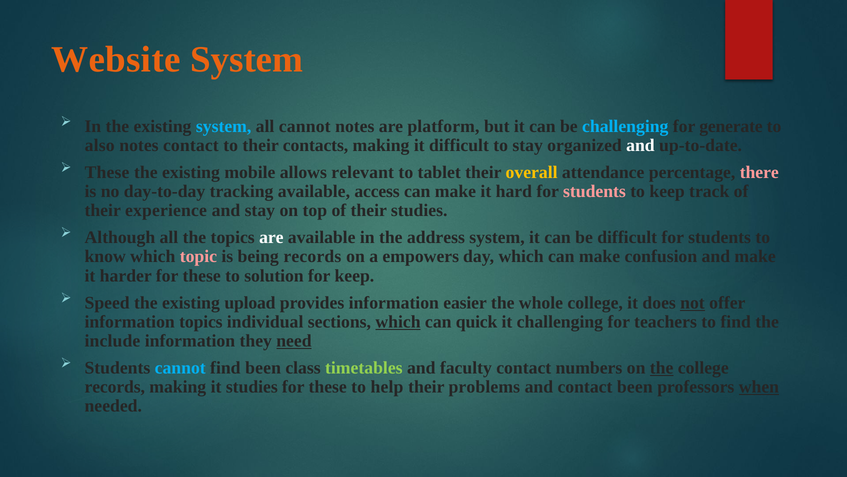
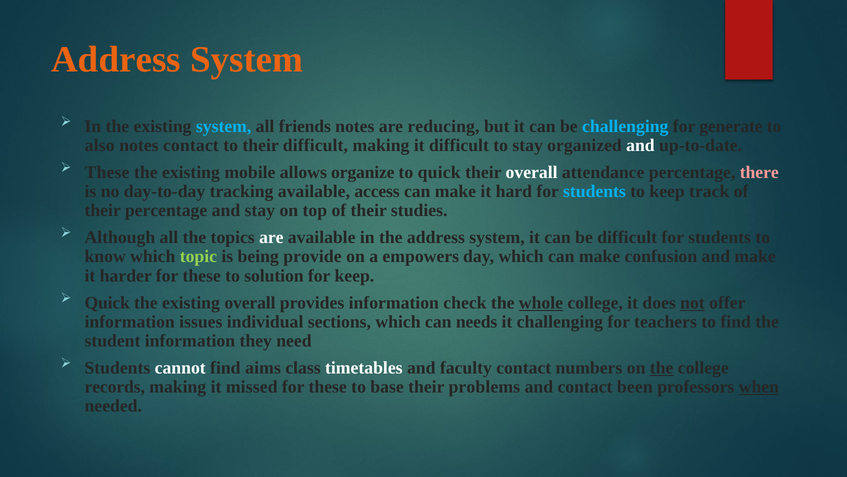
Website: Website -> Address (116, 59)
all cannot: cannot -> friends (305, 126)
platform: platform -> reducing (443, 126)
their contacts: contacts -> difficult (315, 145)
relevant: relevant -> organize (363, 172)
to tablet: tablet -> quick (439, 172)
overall colour: yellow -> white (532, 172)
students colour: pink -> light blue (594, 191)
their experience: experience -> percentage (166, 210)
topic colour: pink -> light green (198, 256)
being records: records -> provide (312, 256)
Speed: Speed -> Quick (107, 302)
existing upload: upload -> overall (250, 302)
easier: easier -> check (465, 302)
whole underline: none -> present (541, 302)
information topics: topics -> issues (201, 321)
which underline: present -> none (398, 321)
quick: quick -> needs (477, 321)
include: include -> student (113, 340)
need underline: present -> none (294, 340)
cannot colour: light blue -> white (180, 367)
find been: been -> aims (263, 367)
timetables colour: light green -> white (364, 367)
it studies: studies -> missed (252, 386)
help: help -> base (387, 386)
